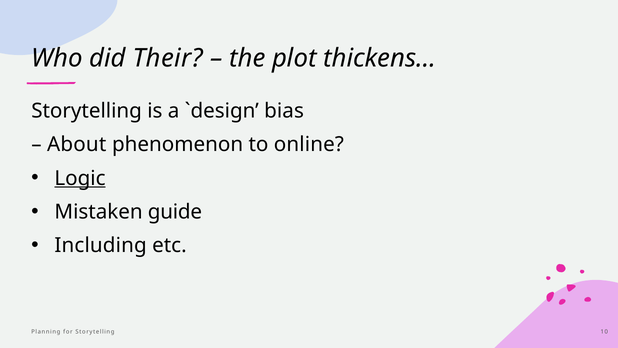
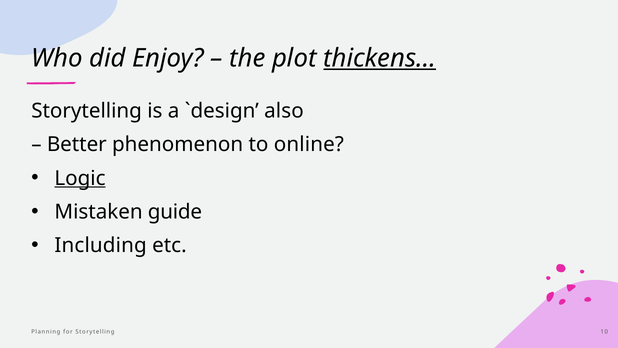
Their: Their -> Enjoy (168, 58)
thickens… underline: none -> present (380, 58)
bias: bias -> also (284, 111)
About: About -> Better (77, 144)
